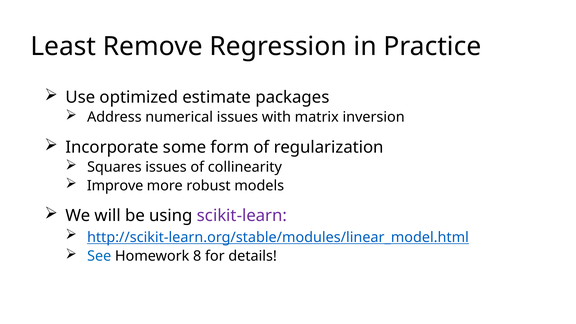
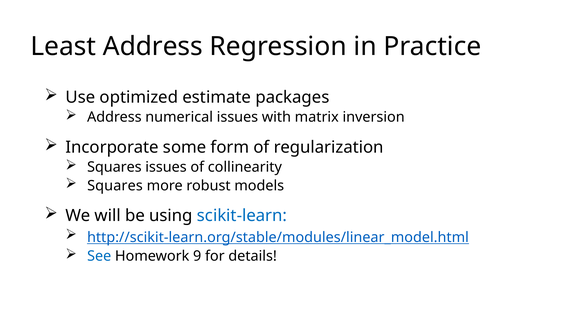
Least Remove: Remove -> Address (153, 46)
Improve: Improve -> Squares (115, 186)
scikit-learn colour: purple -> blue (242, 216)
8: 8 -> 9 (197, 256)
